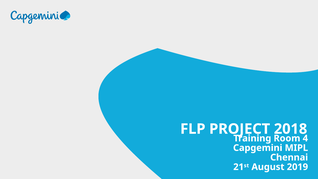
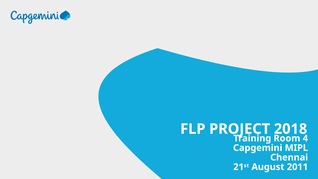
2019: 2019 -> 2011 (297, 167)
